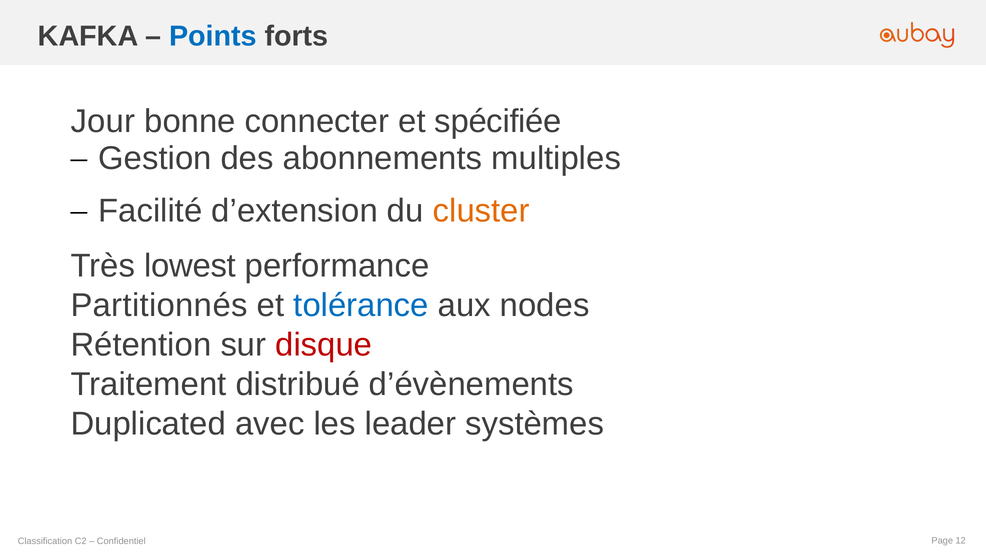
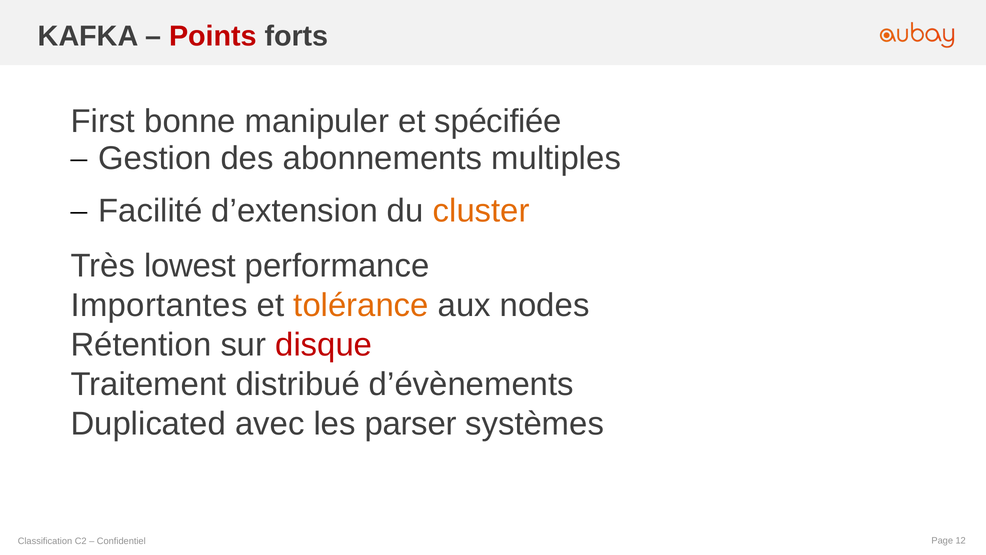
Points colour: blue -> red (213, 36)
Jour: Jour -> First (103, 121)
connecter: connecter -> manipuler (317, 121)
Partitionnés: Partitionnés -> Importantes (159, 305)
tolérance colour: blue -> orange (361, 305)
leader: leader -> parser (411, 424)
